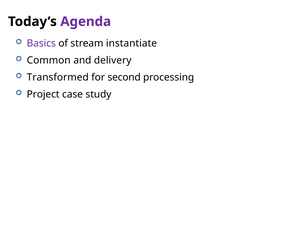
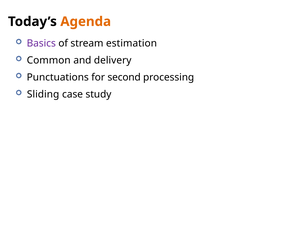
Agenda colour: purple -> orange (86, 22)
instantiate: instantiate -> estimation (131, 43)
Transformed: Transformed -> Punctuations (58, 77)
Project: Project -> Sliding (43, 94)
